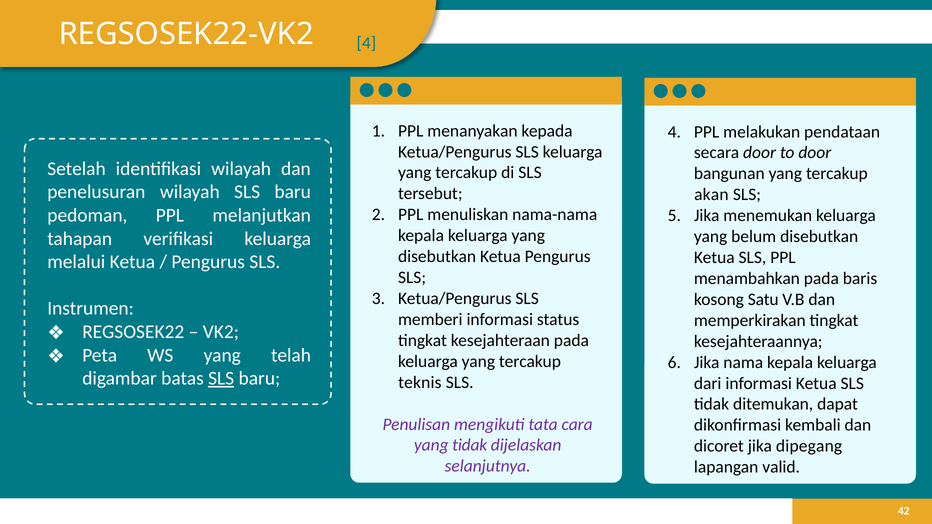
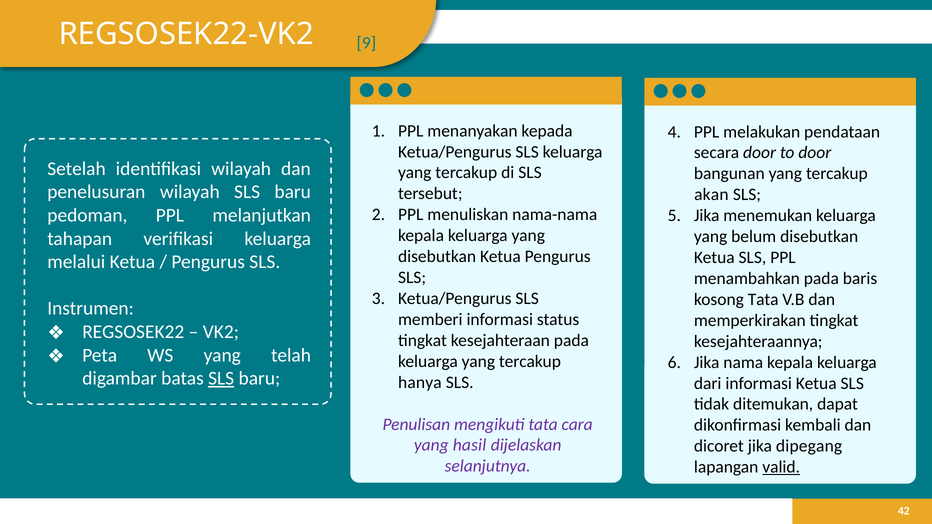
REGSOSEK22-VK2 4: 4 -> 9 (366, 43)
kosong Satu: Satu -> Tata (763, 300)
teknis: teknis -> hanya (420, 383)
yang tidak: tidak -> hasil (470, 445)
valid underline: none -> present (781, 467)
